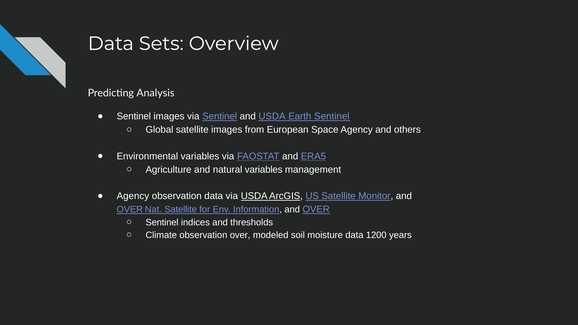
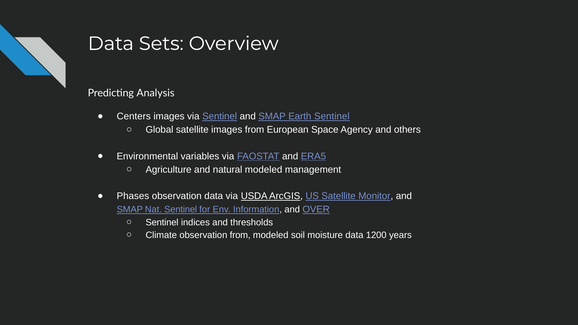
Sentinel: Sentinel -> Centers (134, 116)
Sentinel and USDA: USDA -> SMAP (272, 116)
natural variables: variables -> modeled (264, 170)
Agency: Agency -> Phases (133, 196)
OVER: OVER -> SMAP (130, 210)
Nat Satellite: Satellite -> Sentinel (181, 210)
observation over: over -> from (240, 235)
